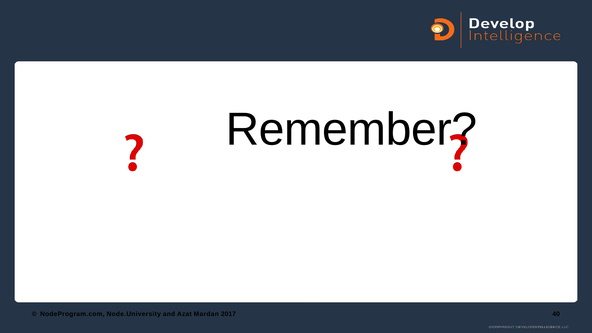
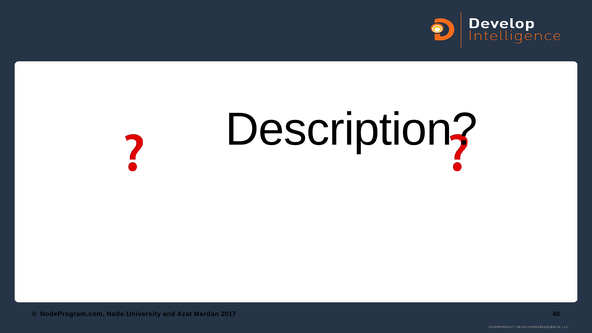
Remember: Remember -> Description (352, 130)
